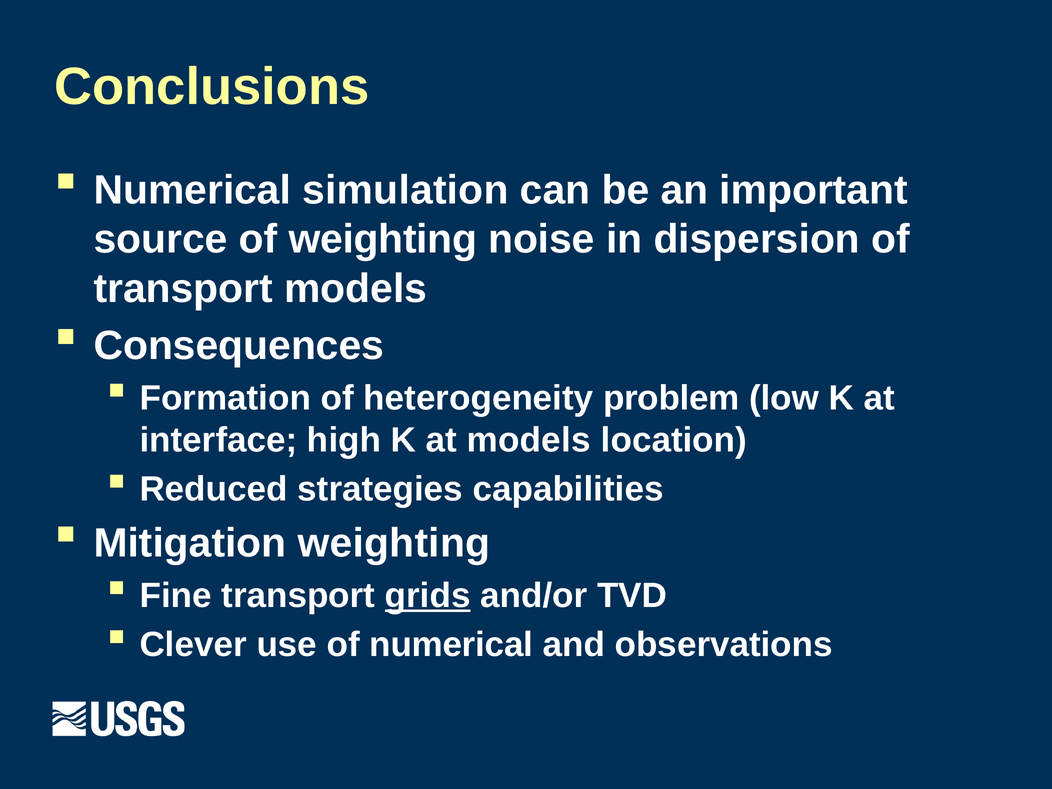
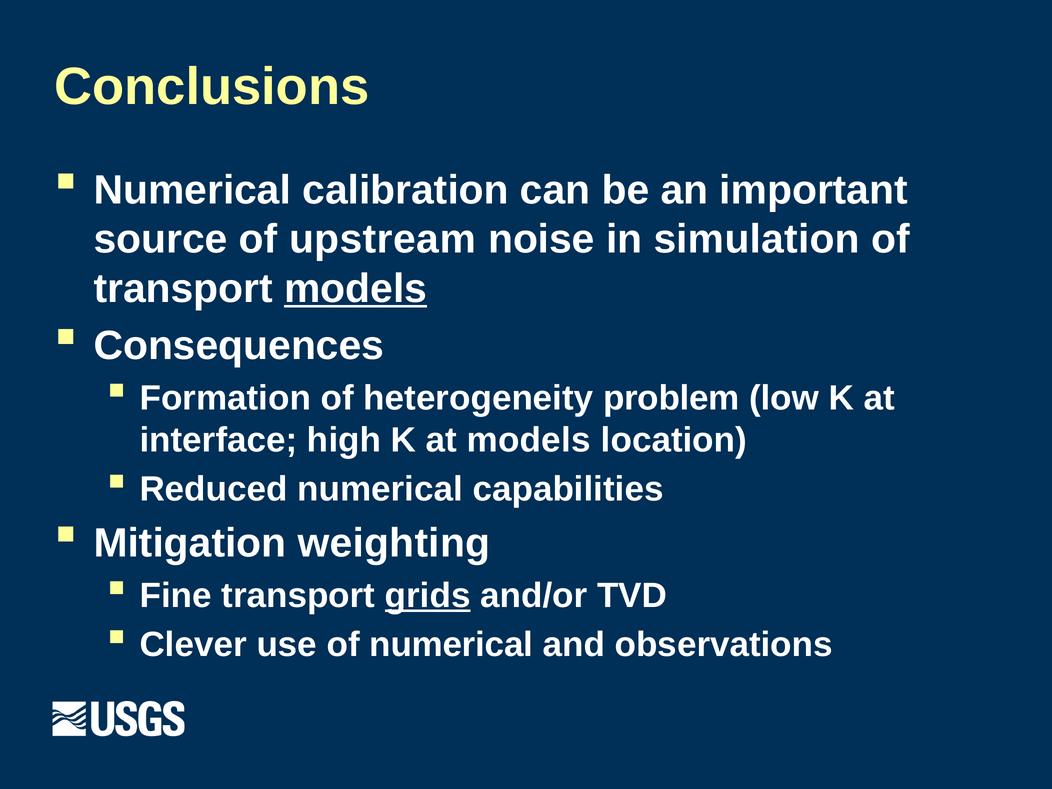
simulation: simulation -> calibration (406, 190)
of weighting: weighting -> upstream (383, 239)
dispersion: dispersion -> simulation (757, 239)
models underline: none -> present (356, 289)
Reduced strategies: strategies -> numerical (380, 489)
